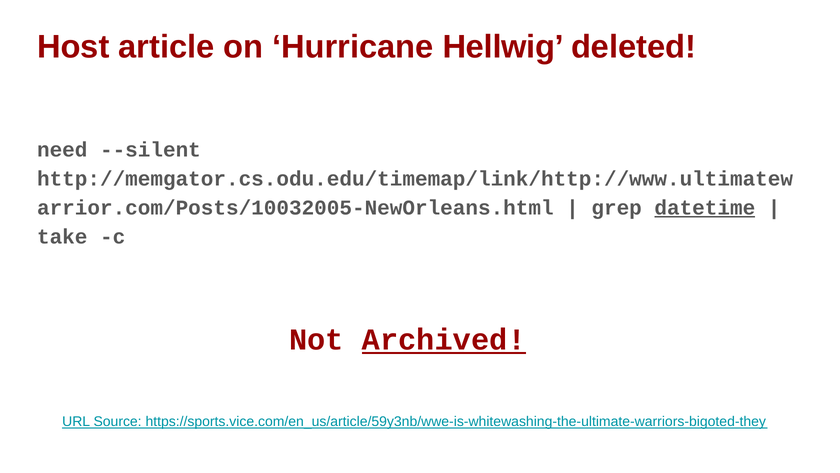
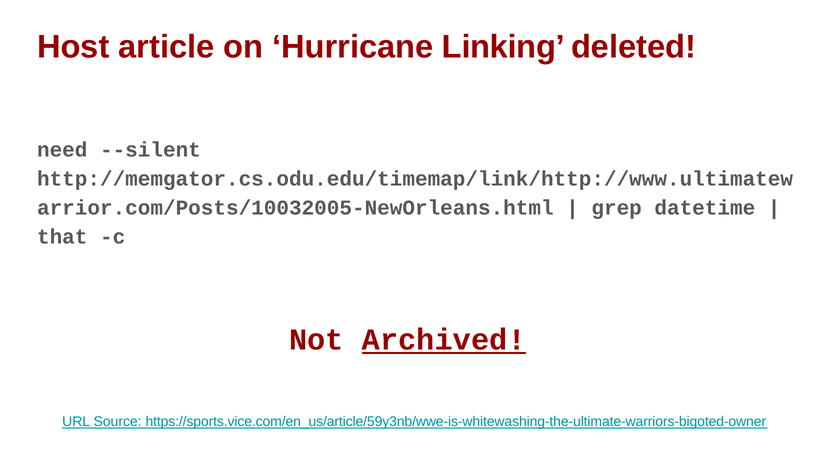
Hellwig: Hellwig -> Linking (503, 47)
datetime underline: present -> none (705, 207)
take: take -> that (62, 236)
https://sports.vice.com/en_us/article/59y3nb/wwe-is-whitewashing-the-ultimate-warriors-bigoted-they: https://sports.vice.com/en_us/article/59y3nb/wwe-is-whitewashing-the-ultimate-warriors-bigoted-they -> https://sports.vice.com/en_us/article/59y3nb/wwe-is-whitewashing-the-ultimate-warriors-bigoted-owner (456, 421)
